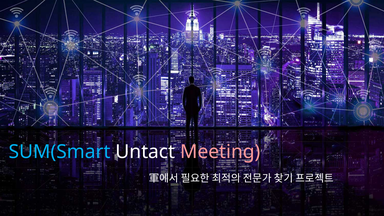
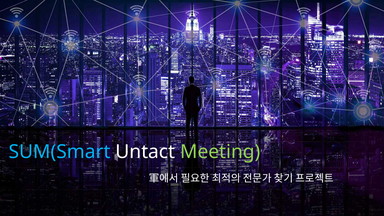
Meeting colour: pink -> light green (220, 152)
